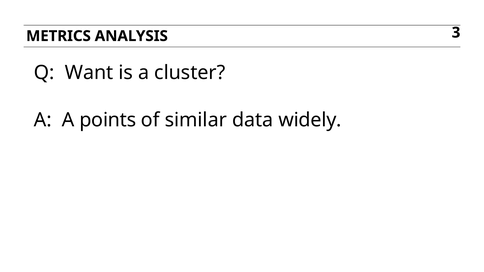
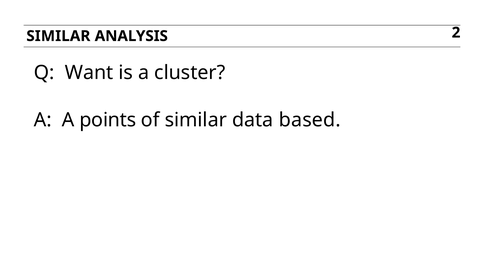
METRICS: METRICS -> SIMILAR (58, 36)
3: 3 -> 2 (456, 33)
widely: widely -> based (310, 120)
